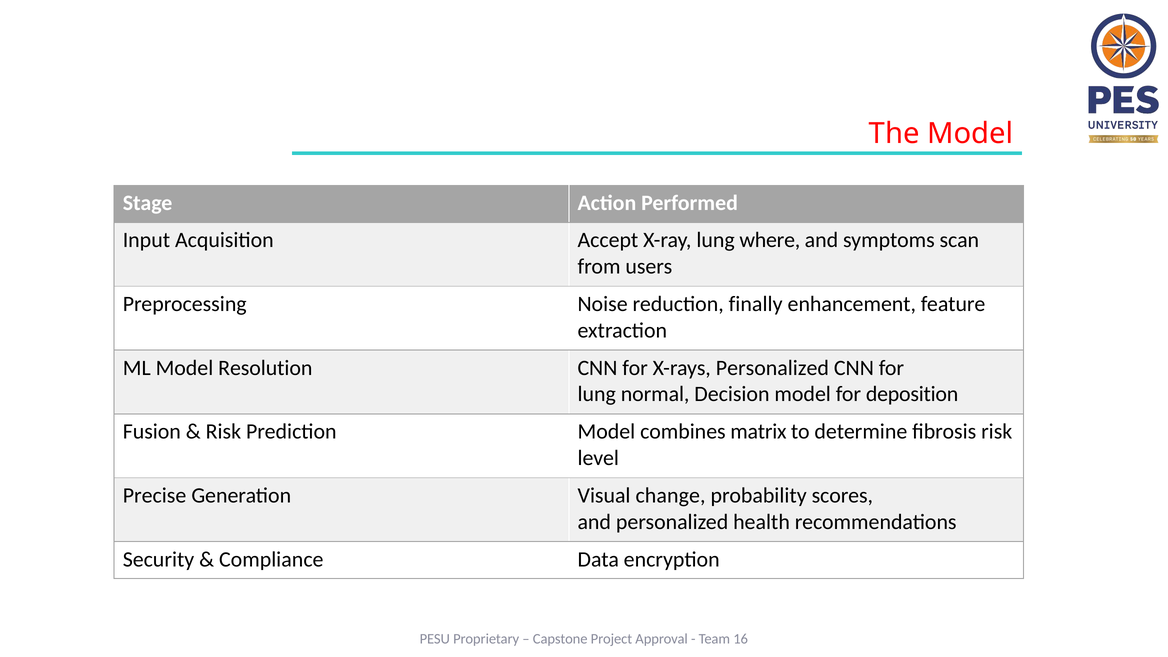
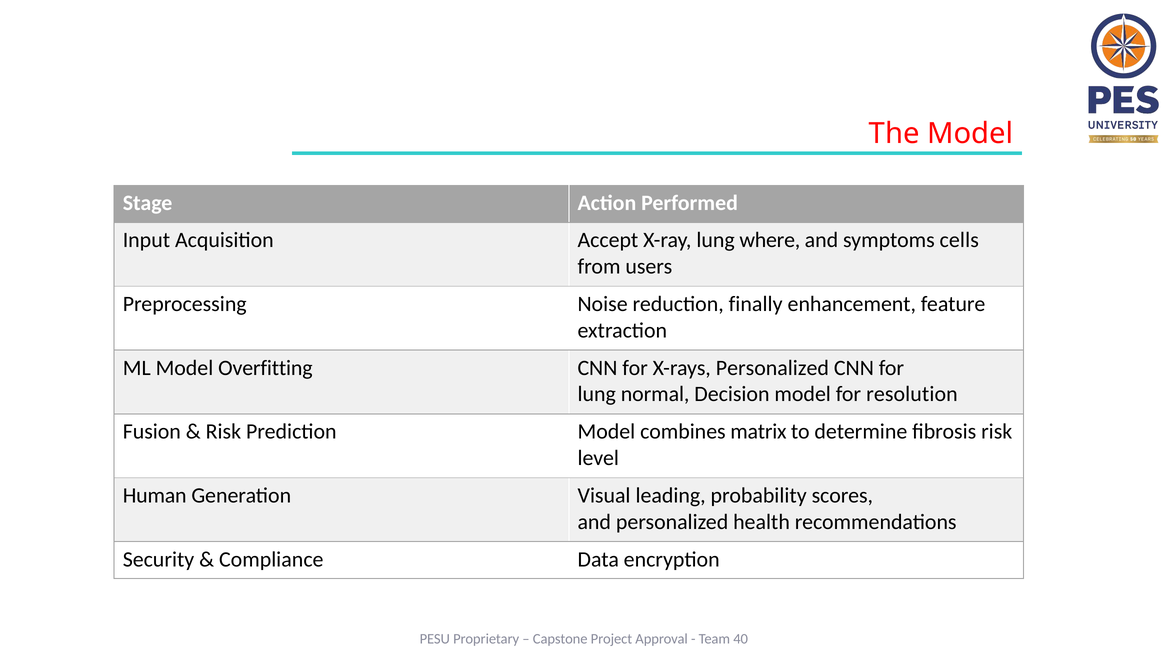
scan: scan -> cells (959, 240)
Resolution: Resolution -> Overfitting (265, 368)
deposition: deposition -> resolution (912, 394)
Precise: Precise -> Human (155, 495)
change: change -> leading (671, 495)
16: 16 -> 40 (741, 639)
